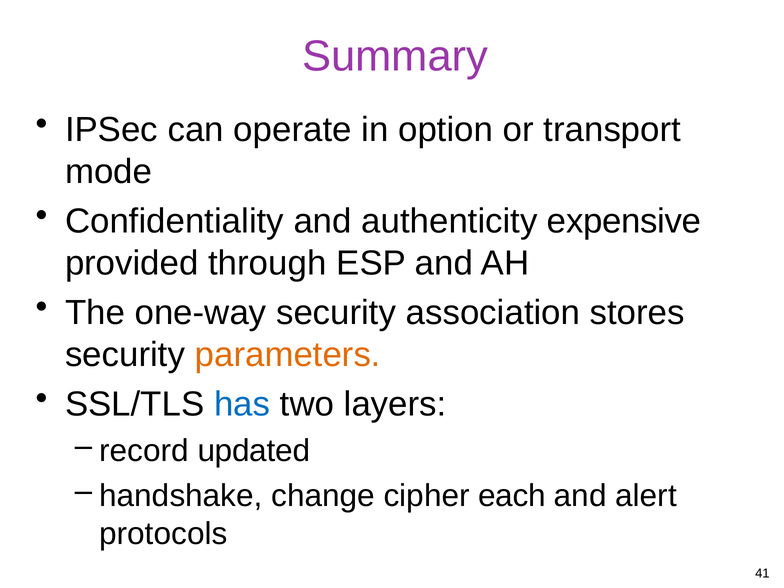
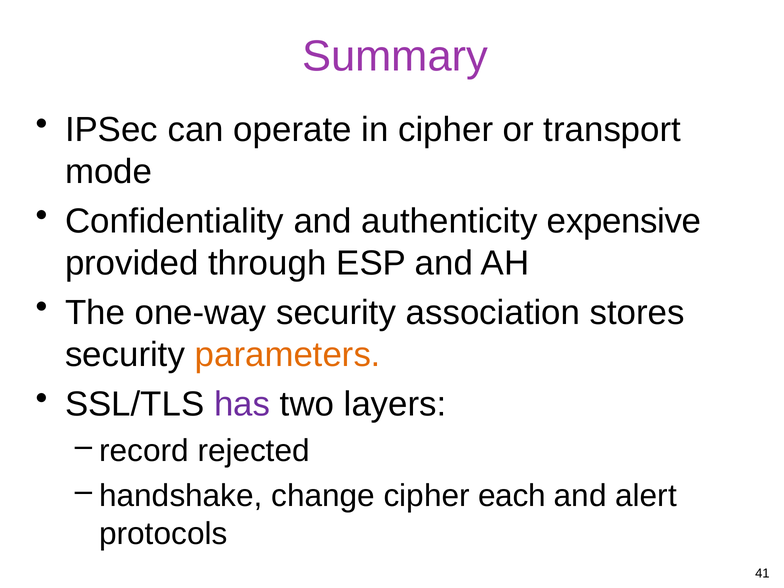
in option: option -> cipher (446, 130)
has colour: blue -> purple (242, 404)
updated: updated -> rejected (254, 451)
